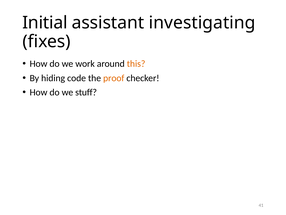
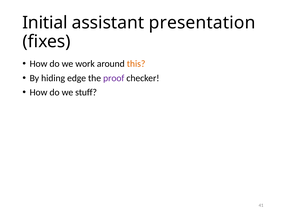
investigating: investigating -> presentation (202, 23)
code: code -> edge (77, 78)
proof colour: orange -> purple (114, 78)
